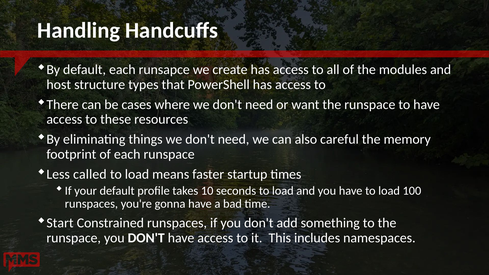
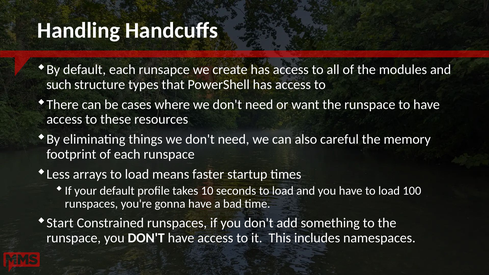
host: host -> such (59, 85)
called: called -> arrays (90, 174)
